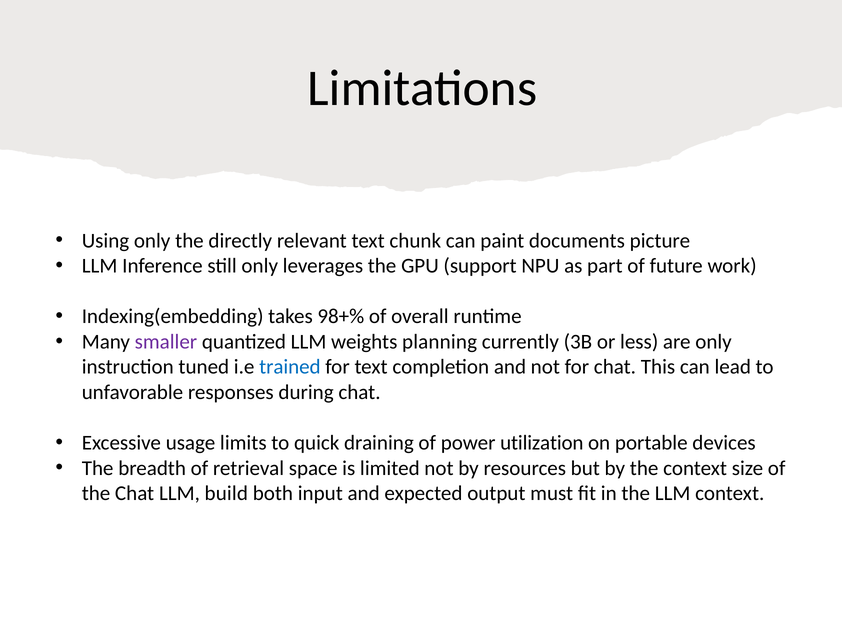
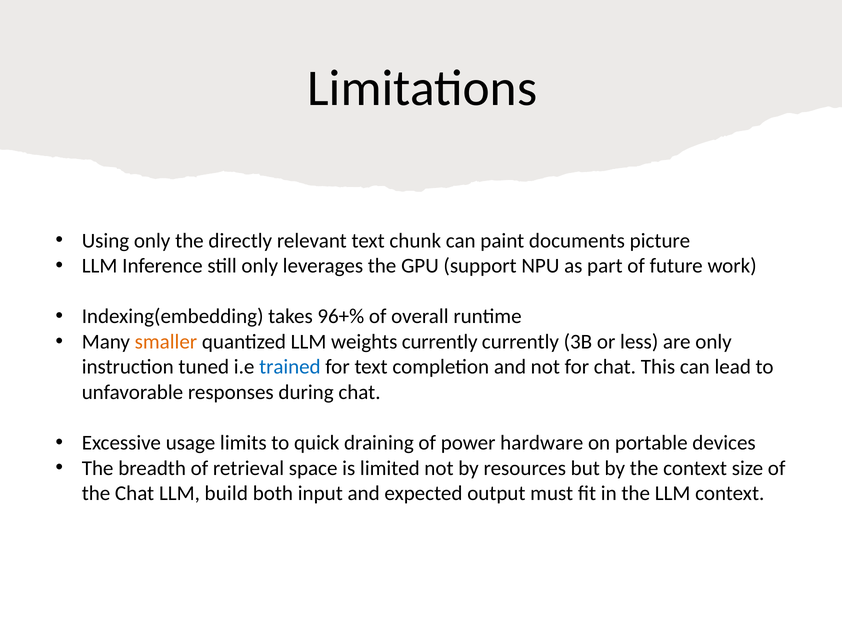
98+%: 98+% -> 96+% (341, 316)
smaller colour: purple -> orange (166, 341)
weights planning: planning -> currently (440, 341)
utilization: utilization -> hardware (542, 442)
